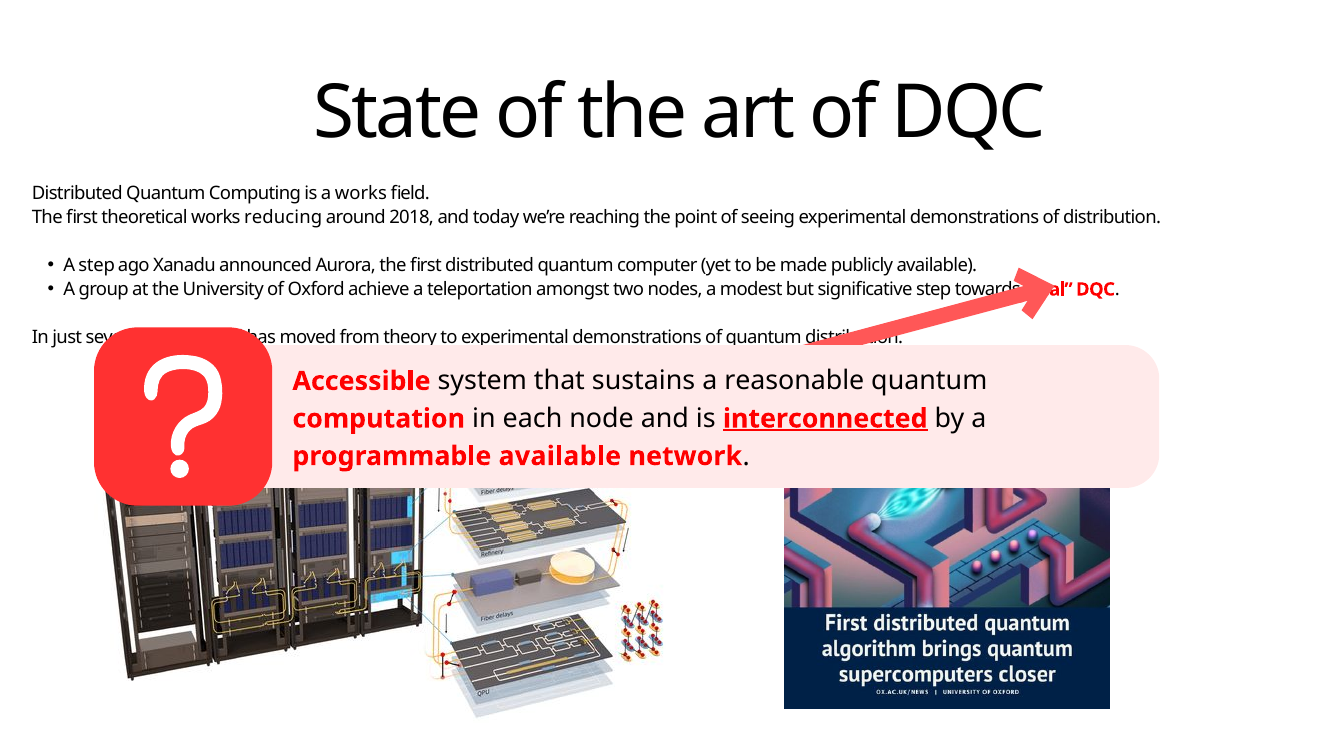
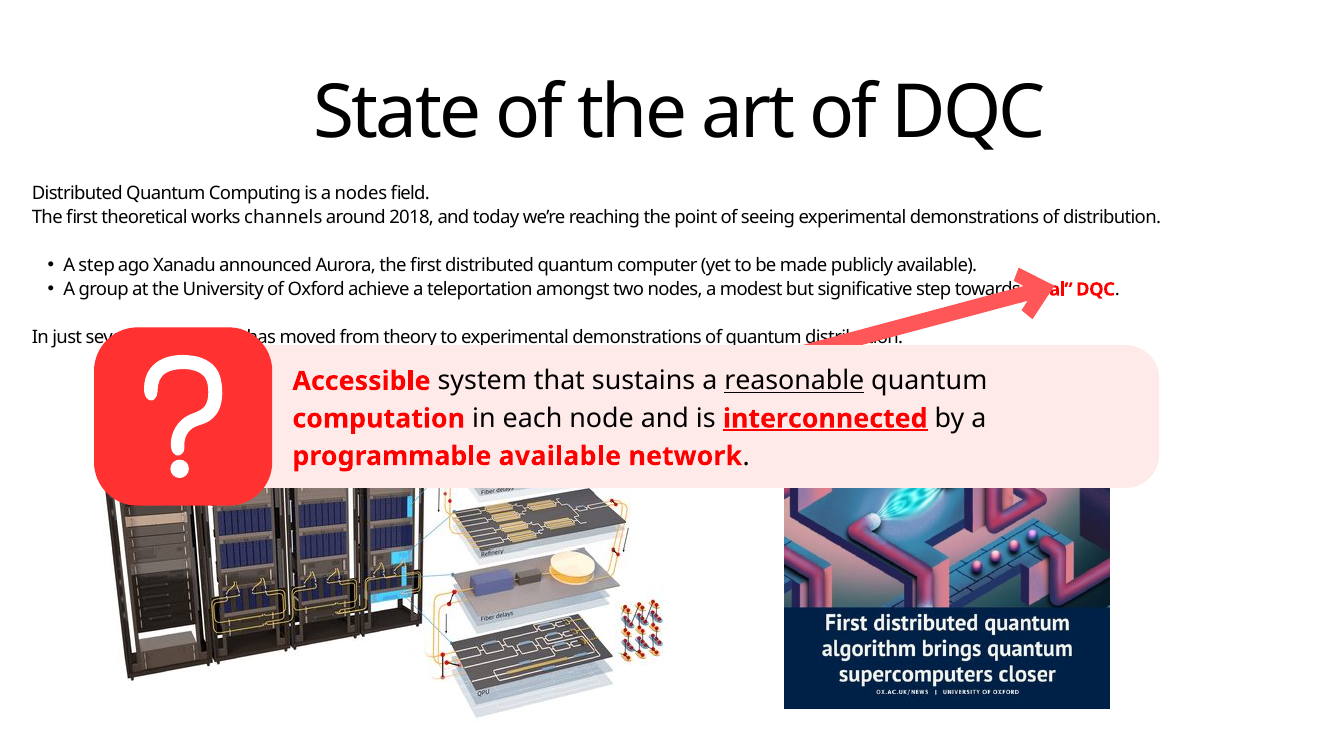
a works: works -> nodes (361, 193)
reducing: reducing -> channels (283, 217)
reasonable underline: none -> present (794, 381)
